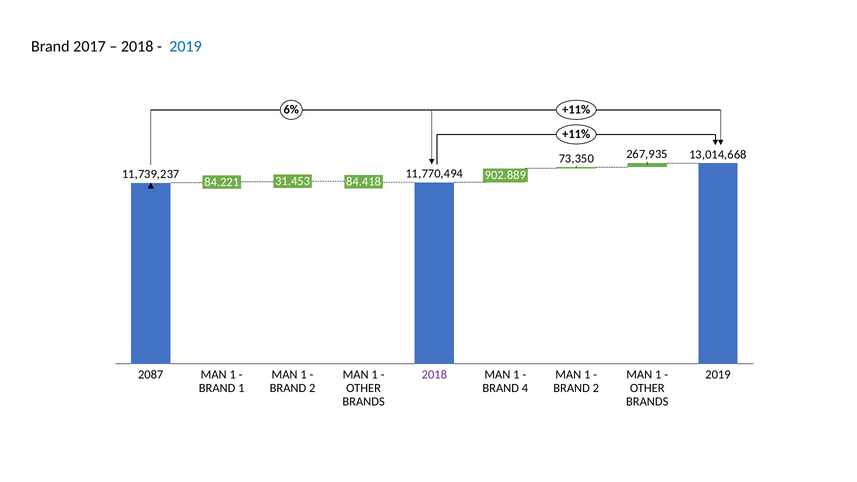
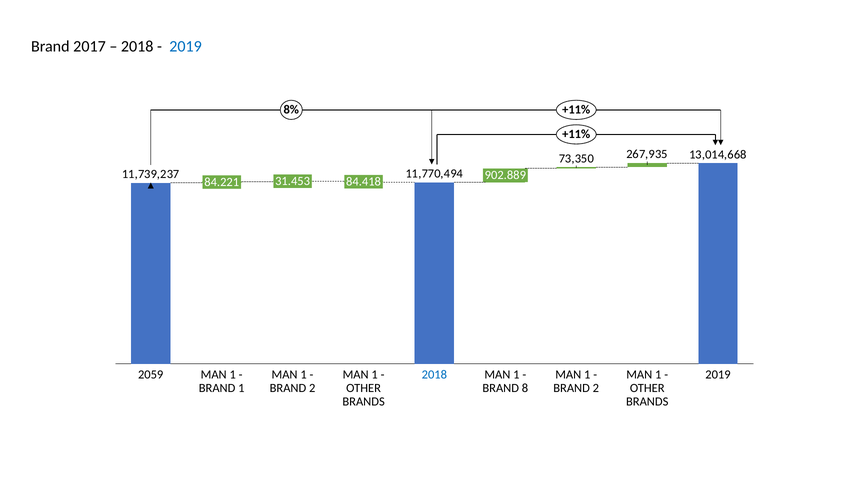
6%: 6% -> 8% (291, 110)
2087: 2087 -> 2059 (151, 375)
2018 colour: purple -> blue (434, 375)
4: 4 -> 8 (525, 388)
